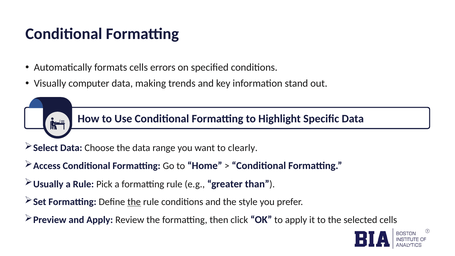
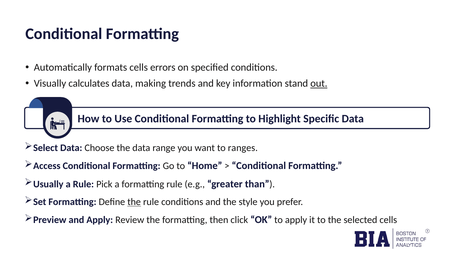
computer: computer -> calculates (89, 84)
out underline: none -> present (319, 84)
clearly: clearly -> ranges (243, 148)
